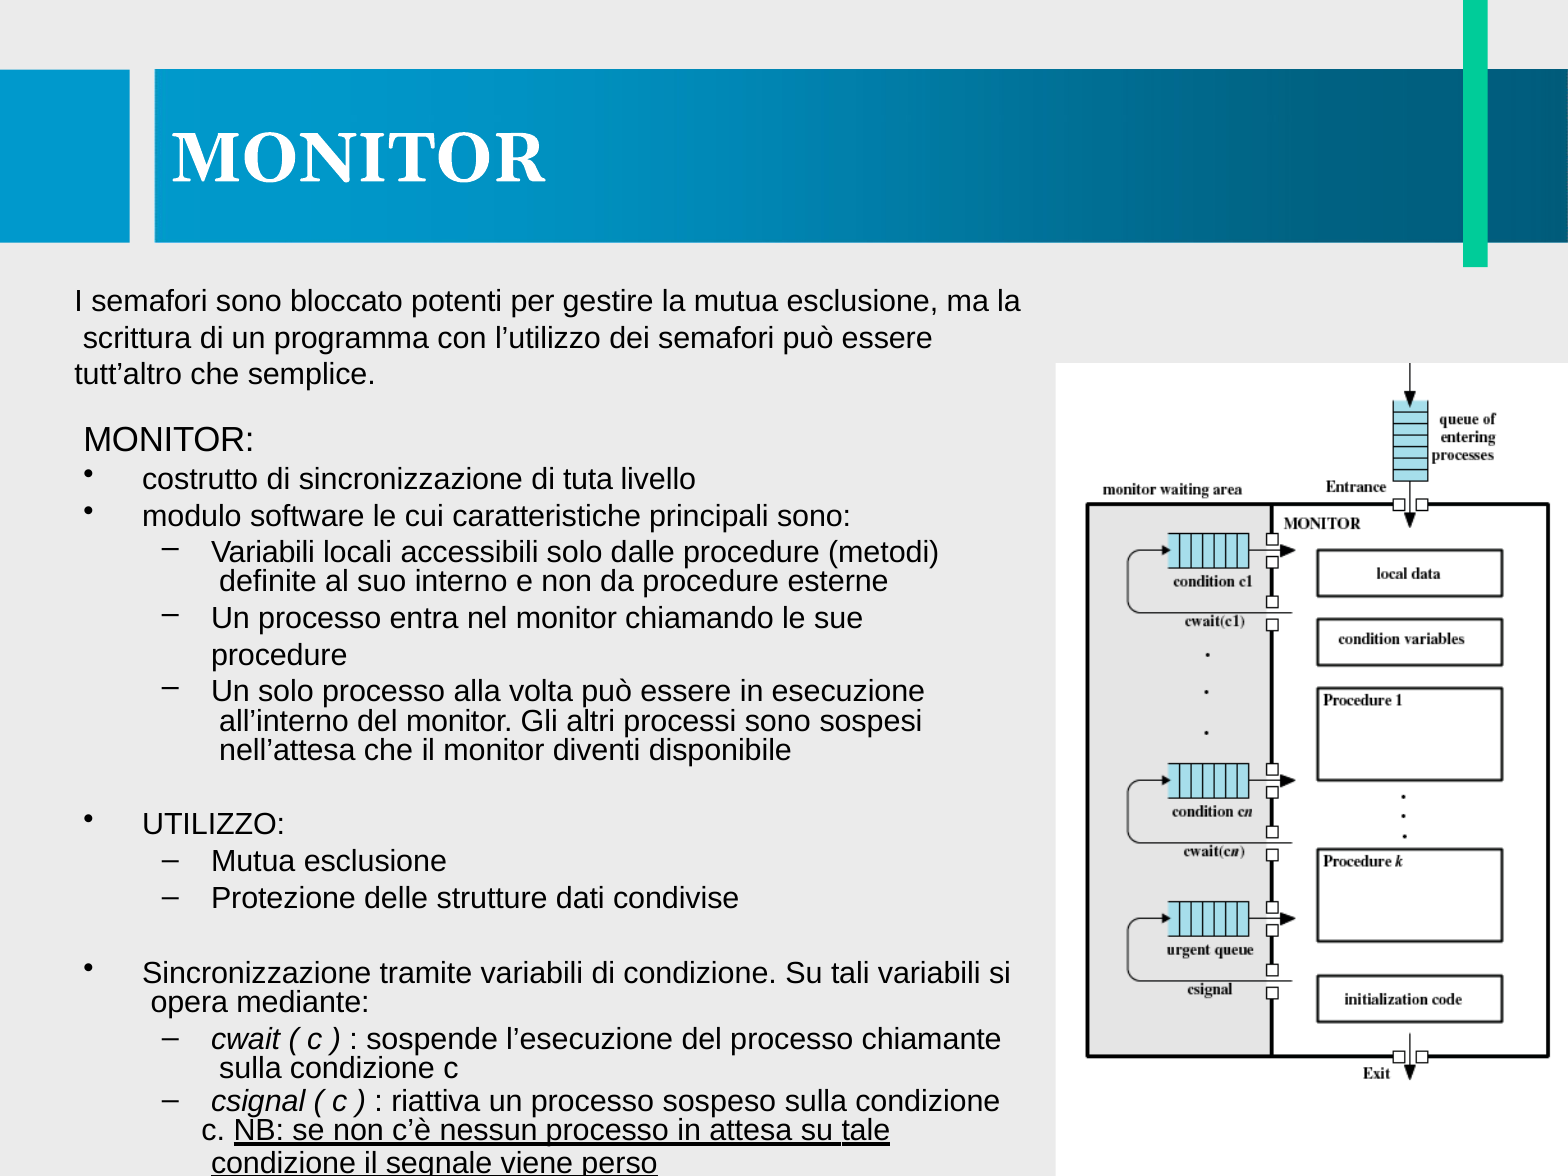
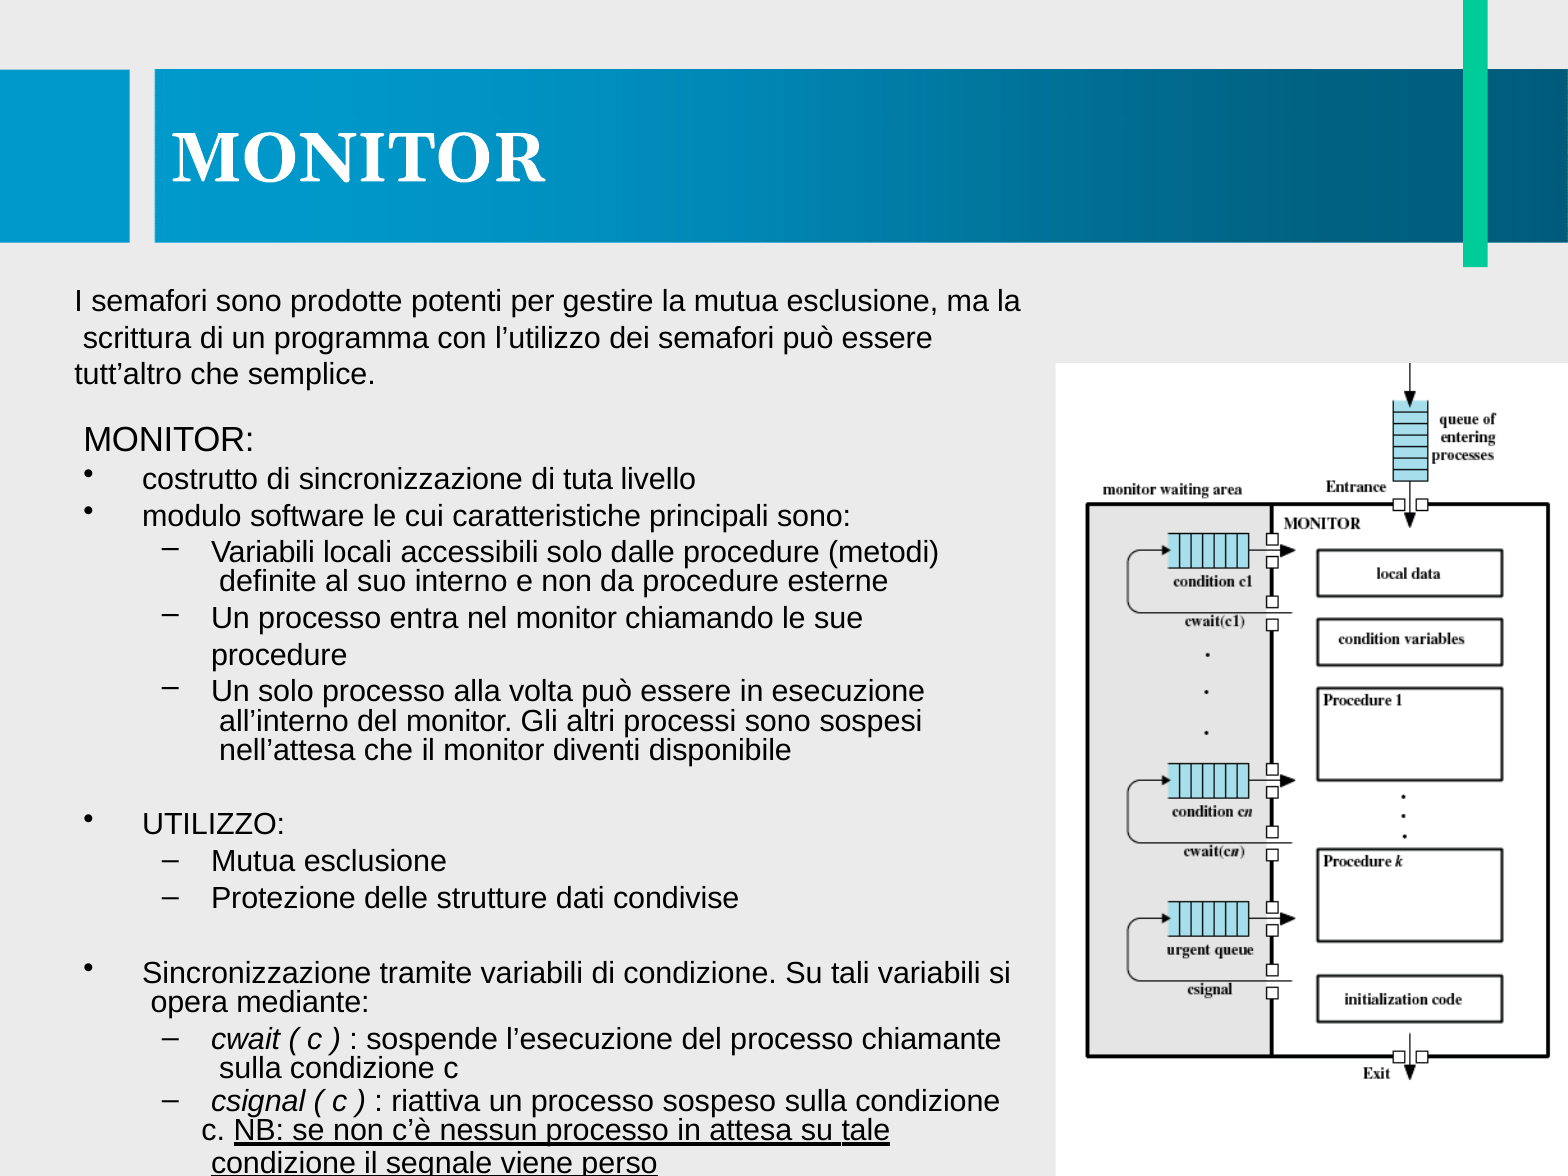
bloccato: bloccato -> prodotte (346, 302)
